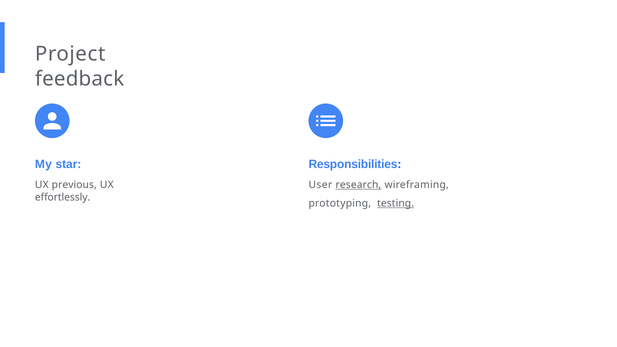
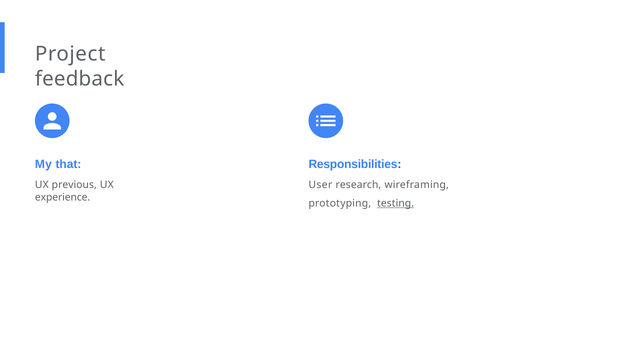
star: star -> that (68, 164)
research underline: present -> none (358, 185)
effortlessly: effortlessly -> experience (63, 197)
